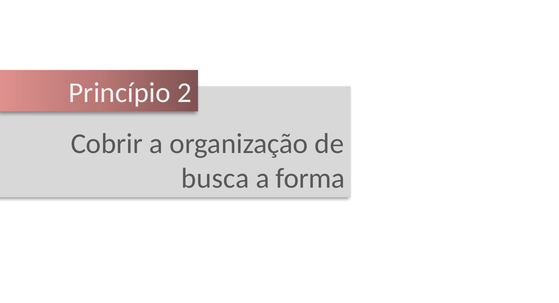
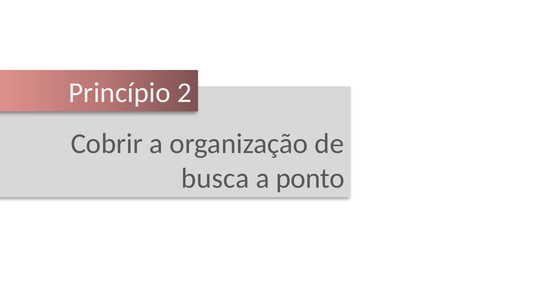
forma: forma -> ponto (310, 178)
